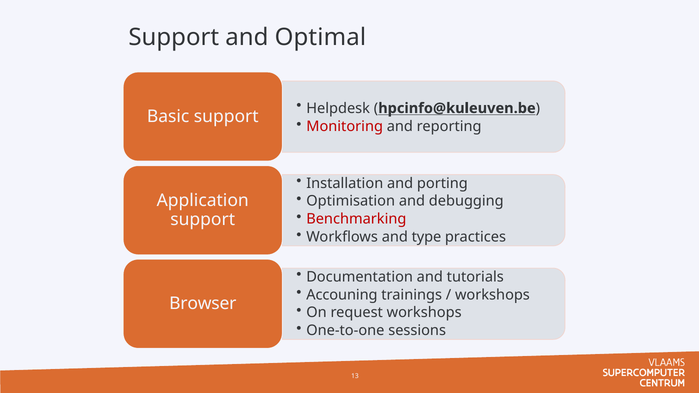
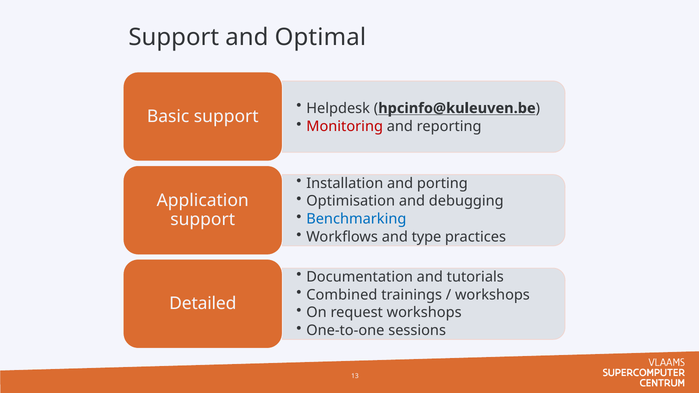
Benchmarking colour: red -> blue (356, 219)
Accouning: Accouning -> Combined (342, 295)
Browser: Browser -> Detailed (203, 304)
